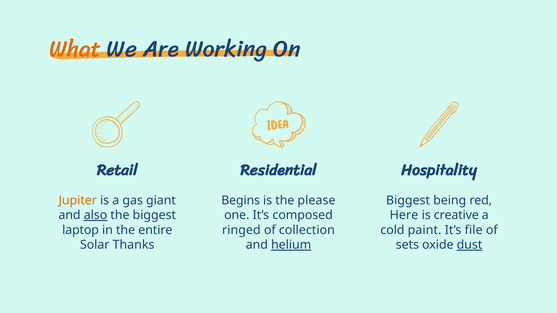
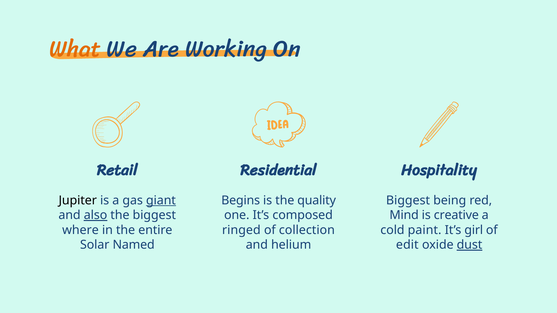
Jupiter colour: orange -> black (78, 201)
giant underline: none -> present (161, 201)
please: please -> quality (317, 201)
Here: Here -> Mind (404, 215)
laptop: laptop -> where (80, 230)
file: file -> girl (474, 230)
Thanks: Thanks -> Named (134, 245)
helium underline: present -> none (291, 245)
sets: sets -> edit (407, 245)
